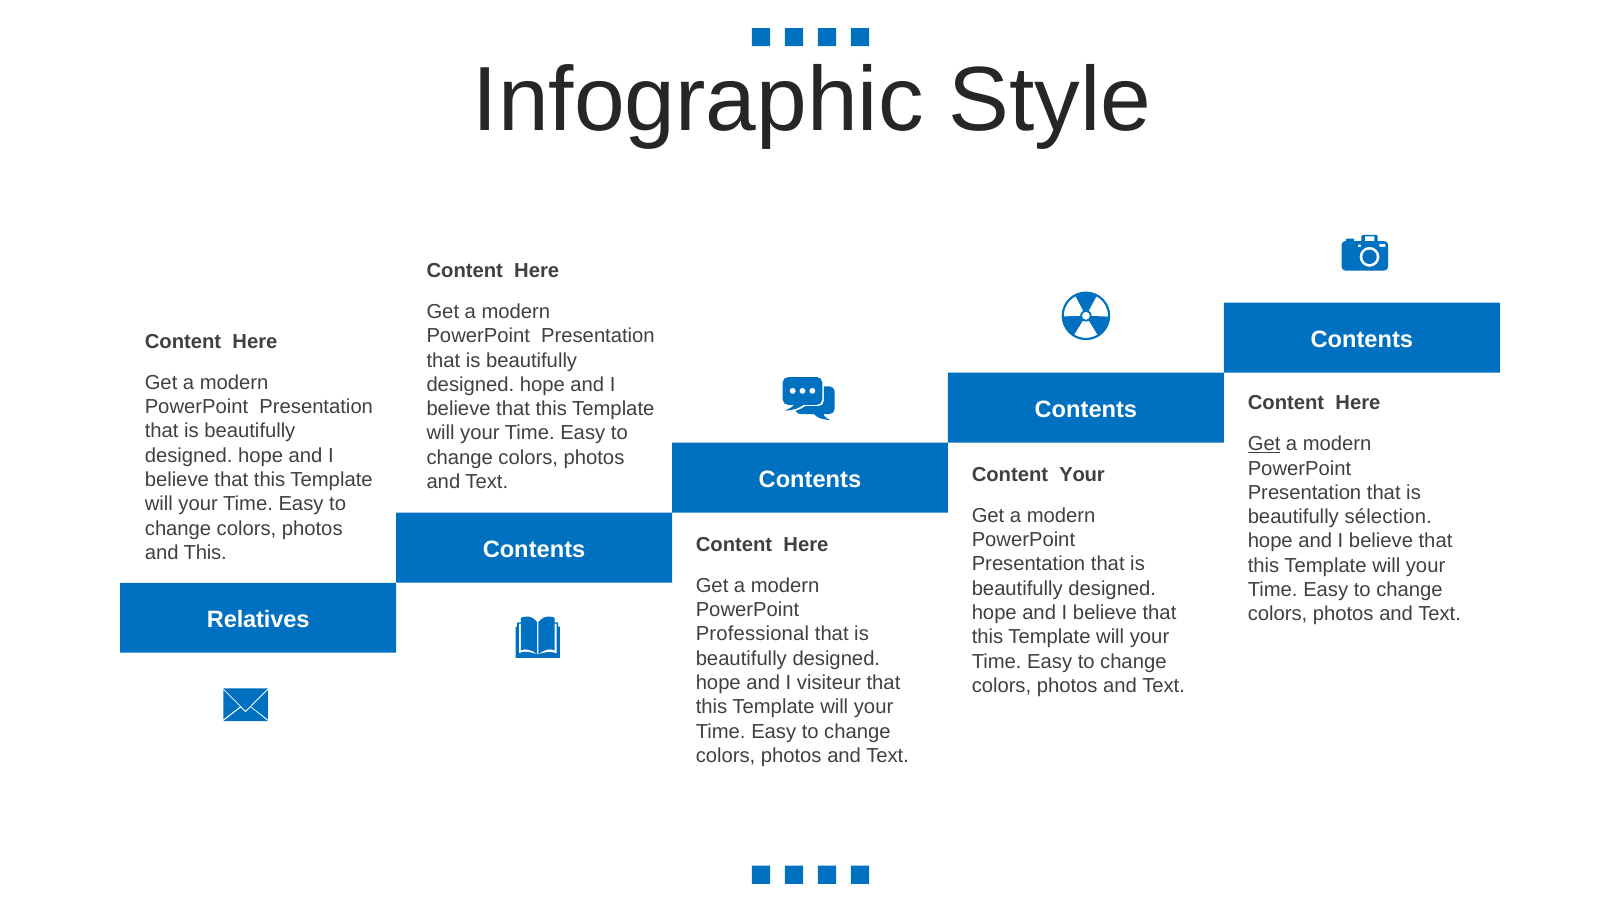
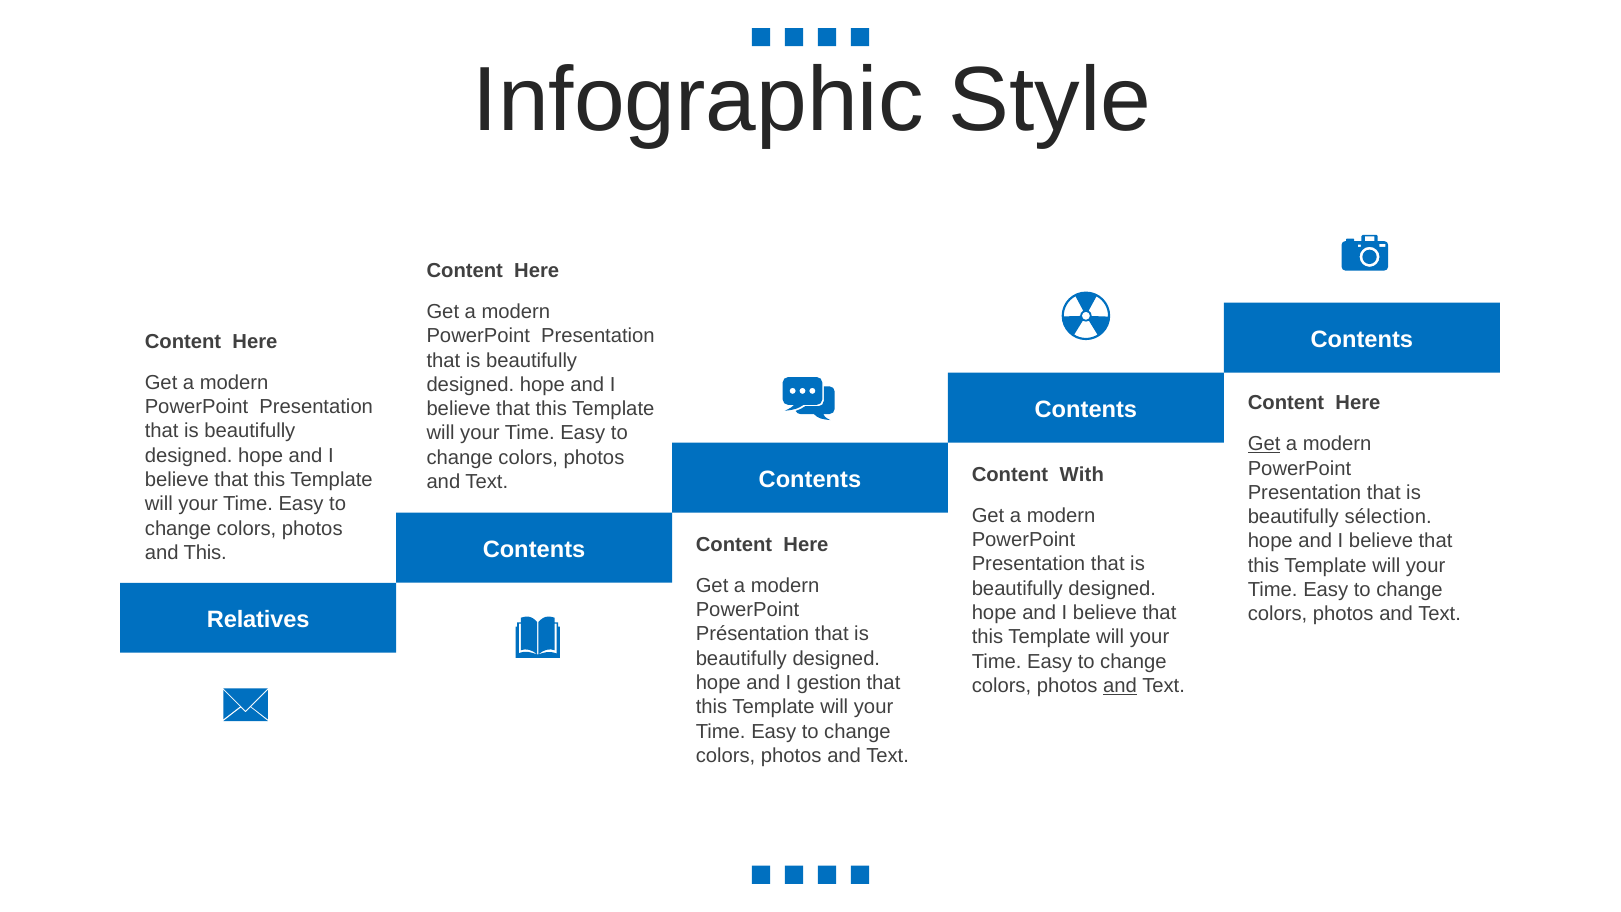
Content Your: Your -> With (1082, 474)
Professional: Professional -> Présentation (753, 634)
visiteur: visiteur -> gestion (829, 683)
and underline: none -> present (1120, 686)
